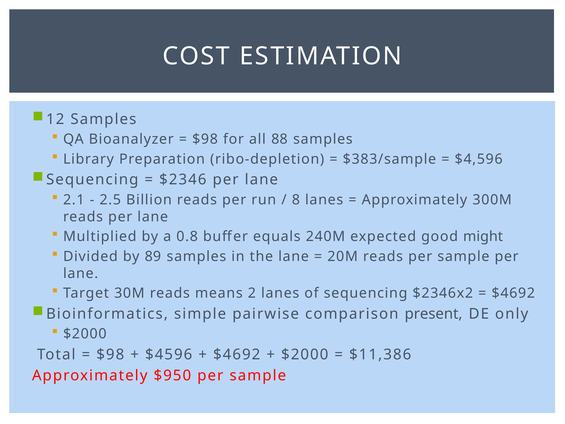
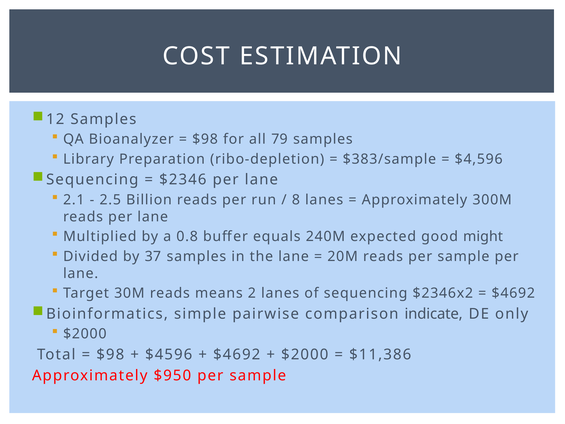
88: 88 -> 79 (279, 139)
89: 89 -> 37 (153, 256)
present: present -> indicate (434, 314)
